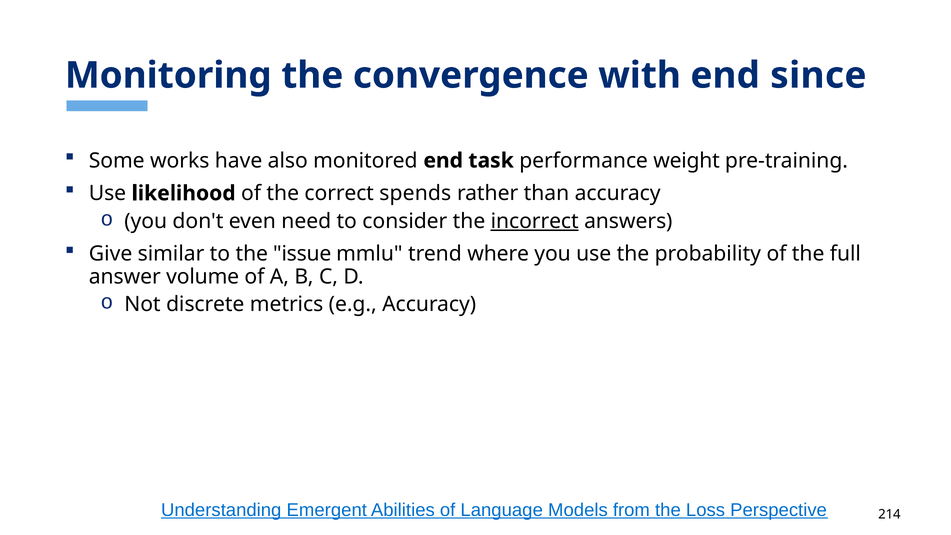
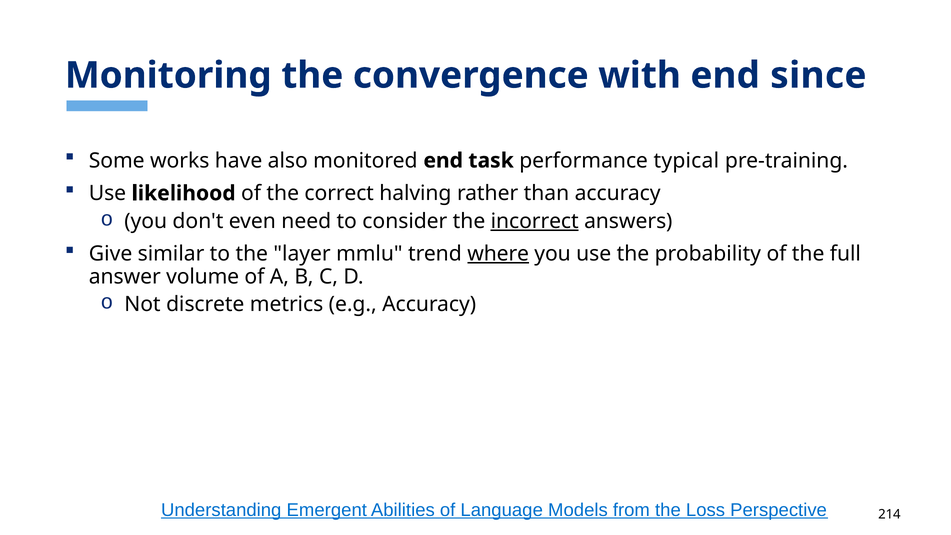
weight: weight -> typical (686, 161)
spends: spends -> halving (415, 193)
issue: issue -> layer (302, 254)
where underline: none -> present (498, 254)
